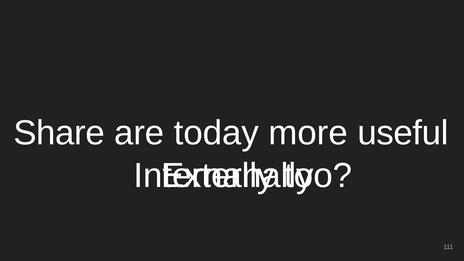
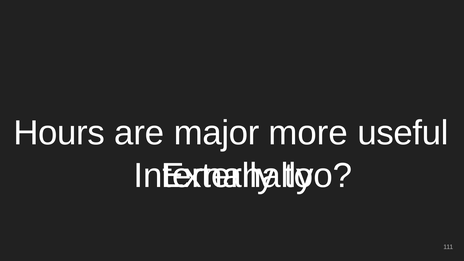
Share: Share -> Hours (59, 133)
today: today -> major (217, 133)
